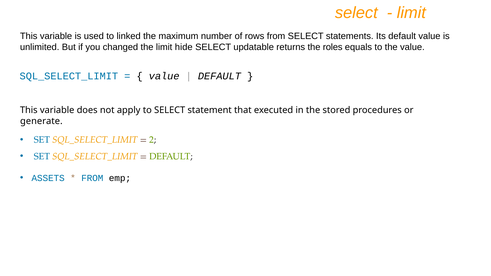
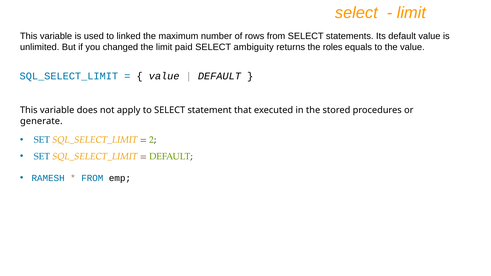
hide: hide -> paid (184, 47)
updatable: updatable -> ambiguity (254, 47)
ASSETS: ASSETS -> RAMESH (48, 178)
